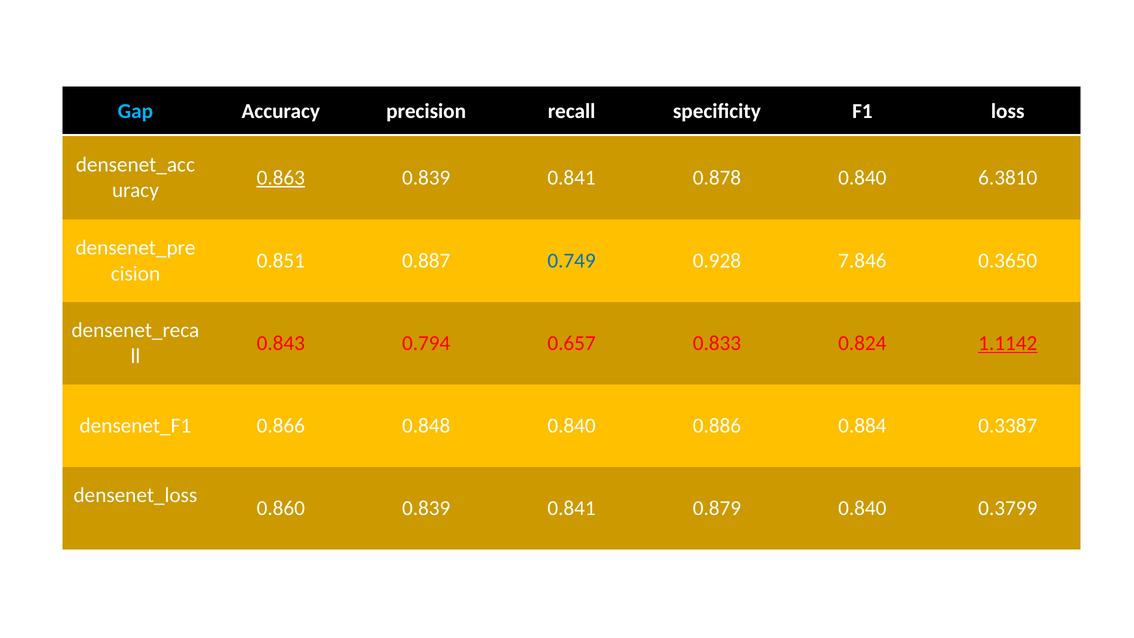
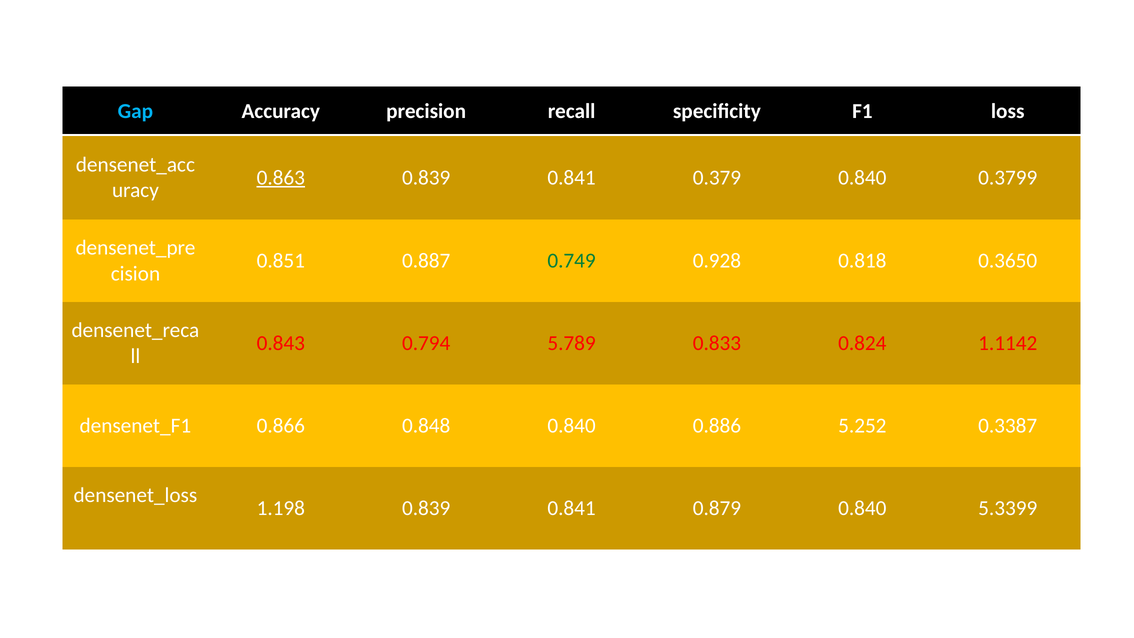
0.878: 0.878 -> 0.379 (717, 177)
6.3810: 6.3810 -> 0.3799 (1008, 177)
0.749 colour: blue -> green (572, 261)
7.846: 7.846 -> 0.818 (862, 261)
0.657: 0.657 -> 5.789 (572, 343)
1.1142 underline: present -> none (1008, 343)
0.884: 0.884 -> 5.252 (862, 426)
0.860: 0.860 -> 1.198 (281, 508)
0.3799: 0.3799 -> 5.3399 (1008, 508)
